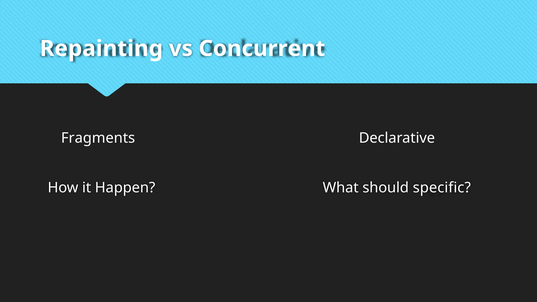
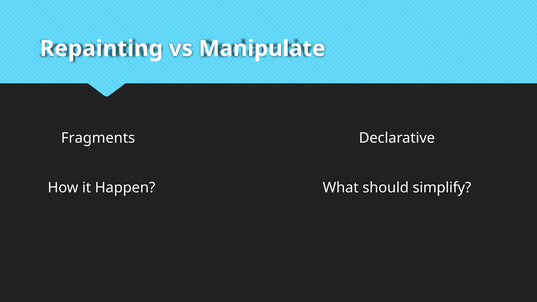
Concurrent: Concurrent -> Manipulate (262, 49)
specific: specific -> simplify (442, 188)
